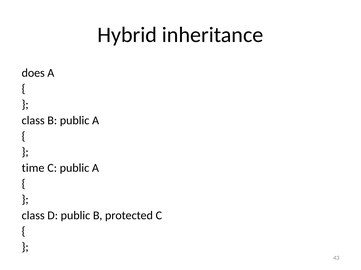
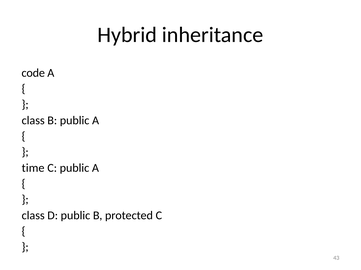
does: does -> code (33, 73)
